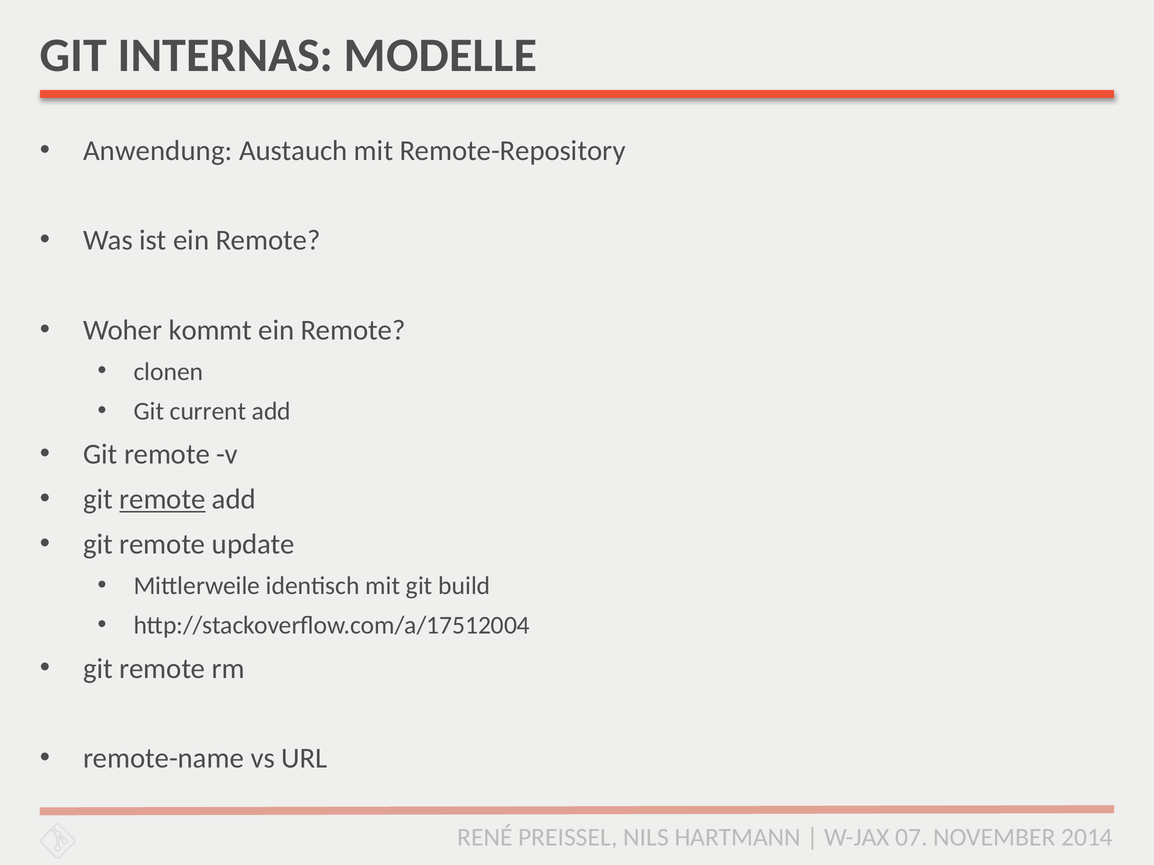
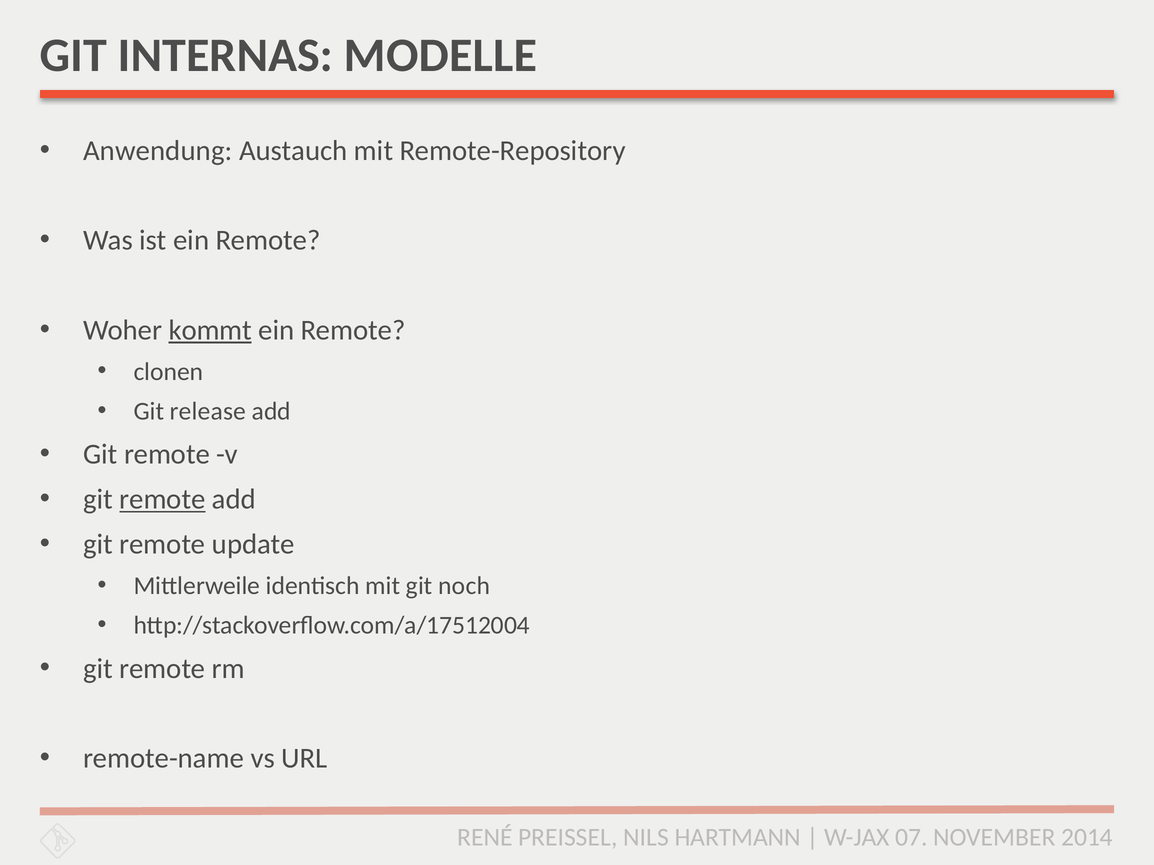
kommt underline: none -> present (210, 330)
current: current -> release (208, 412)
build: build -> noch (464, 586)
